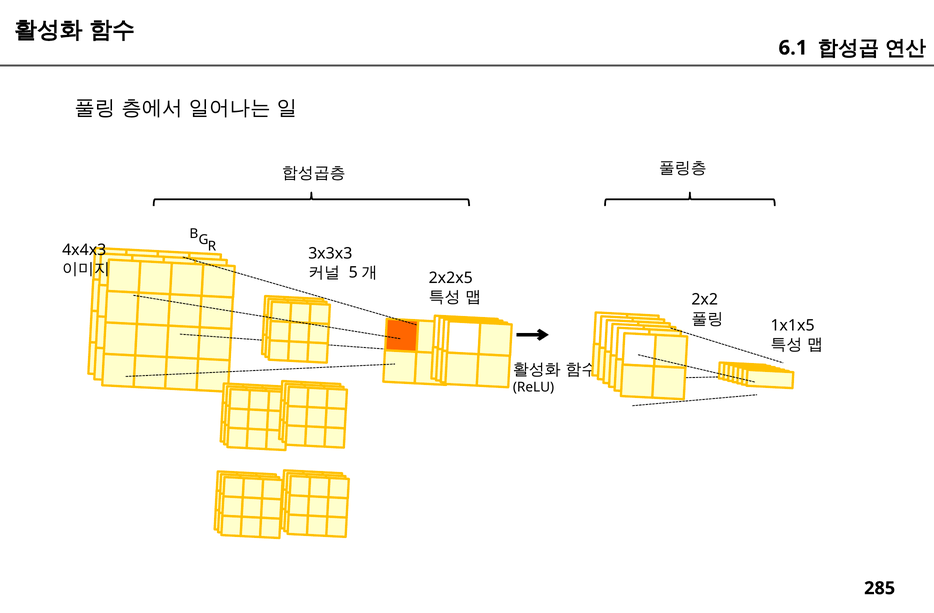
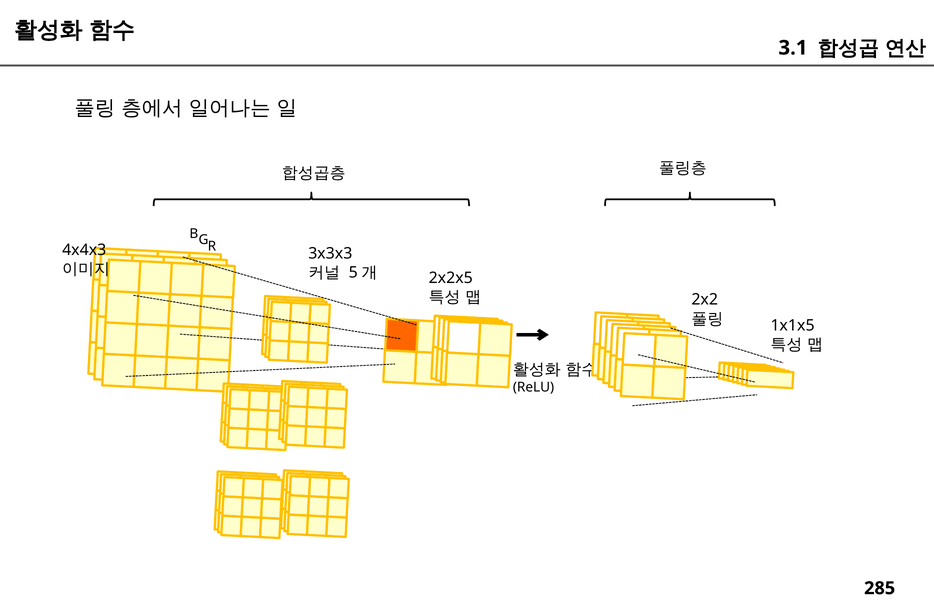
6.1: 6.1 -> 3.1 (793, 48)
